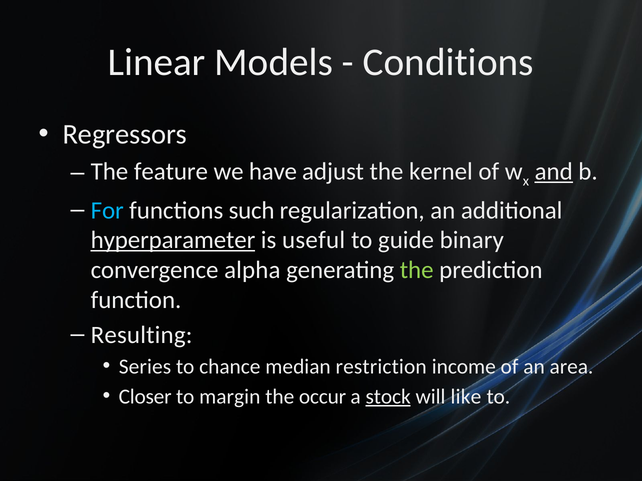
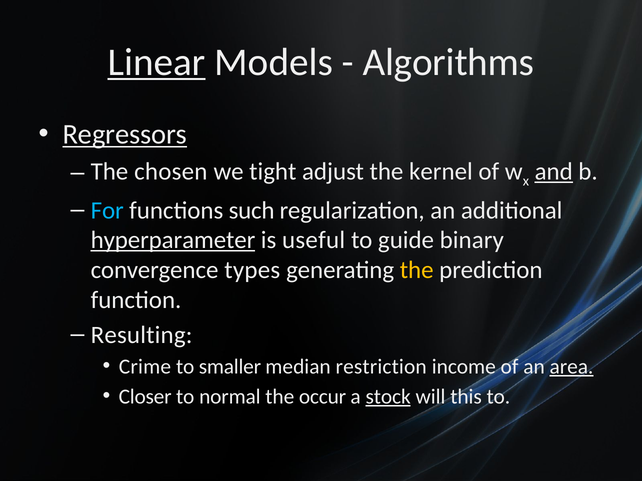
Linear underline: none -> present (157, 62)
Conditions: Conditions -> Algorithms (448, 62)
Regressors underline: none -> present (125, 135)
feature: feature -> chosen (171, 172)
have: have -> tight (273, 172)
alpha: alpha -> types (252, 270)
the colour: light green -> yellow (417, 270)
Series: Series -> Crime (145, 367)
chance: chance -> smaller (230, 367)
area underline: none -> present (571, 367)
margin: margin -> normal (230, 397)
like: like -> this (466, 397)
